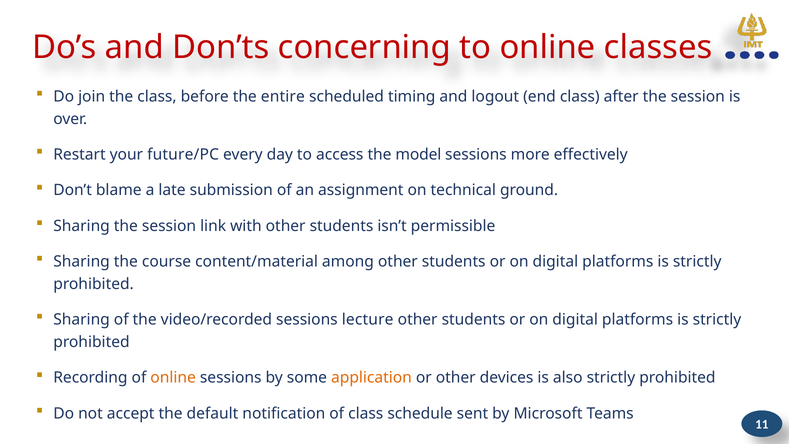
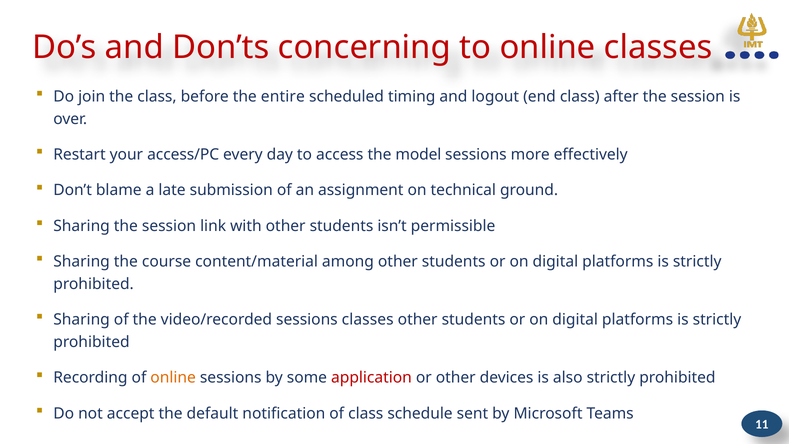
future/PC: future/PC -> access/PC (183, 155)
sessions lecture: lecture -> classes (368, 320)
application colour: orange -> red (371, 378)
